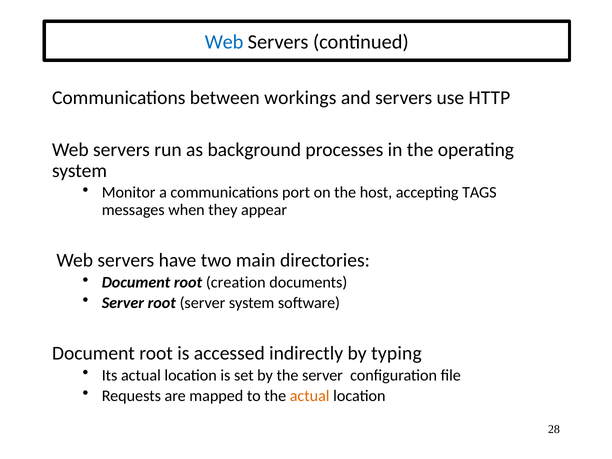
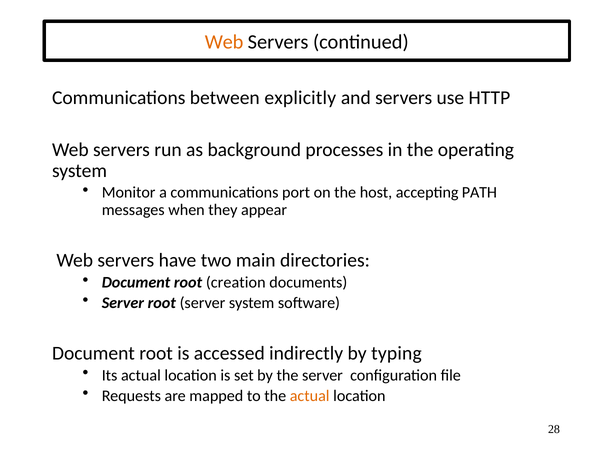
Web colour: blue -> orange (224, 42)
workings: workings -> explicitly (300, 98)
TAGS: TAGS -> PATH (479, 193)
